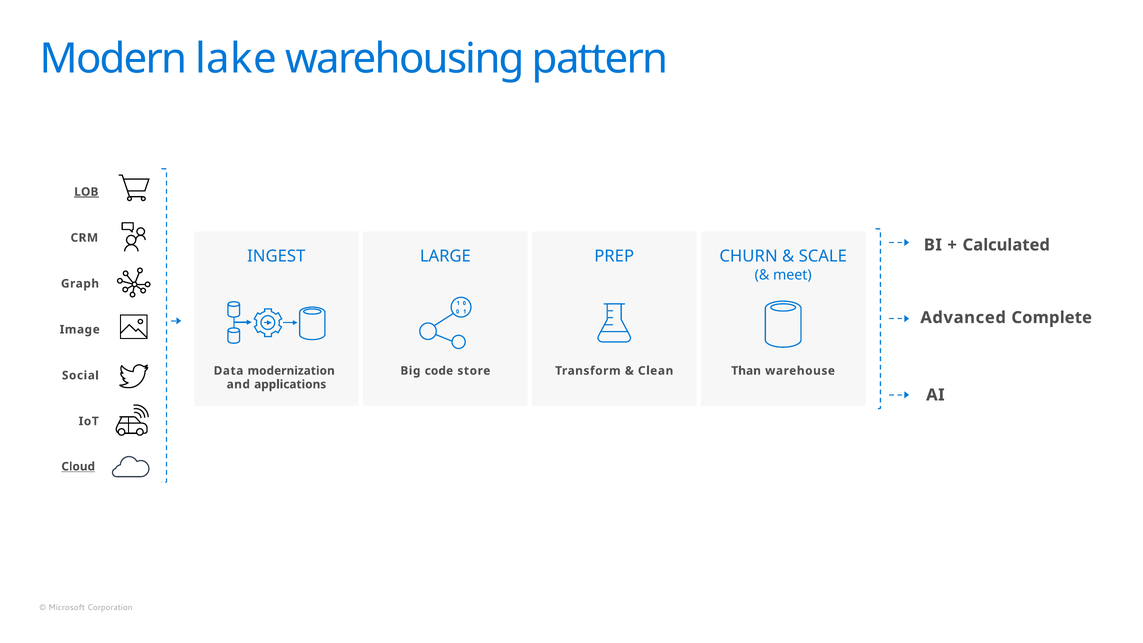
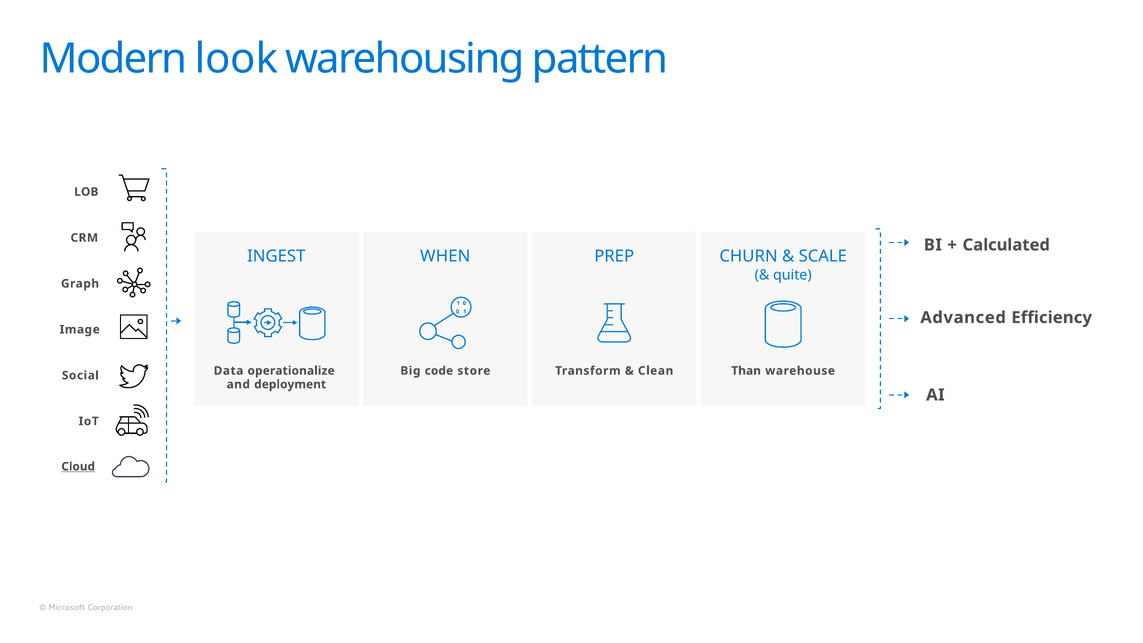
lake: lake -> look (236, 59)
LOB underline: present -> none (86, 192)
LARGE: LARGE -> WHEN (445, 256)
meet: meet -> quite (792, 275)
Complete: Complete -> Efficiency (1052, 318)
modernization: modernization -> operationalize (291, 371)
applications: applications -> deployment (290, 384)
